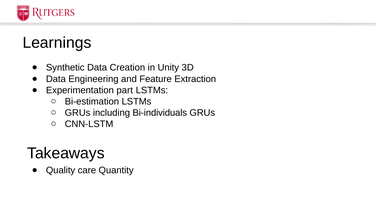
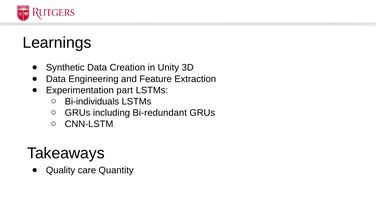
Bi-estimation: Bi-estimation -> Bi-individuals (92, 101)
Bi-individuals: Bi-individuals -> Bi-redundant (160, 113)
